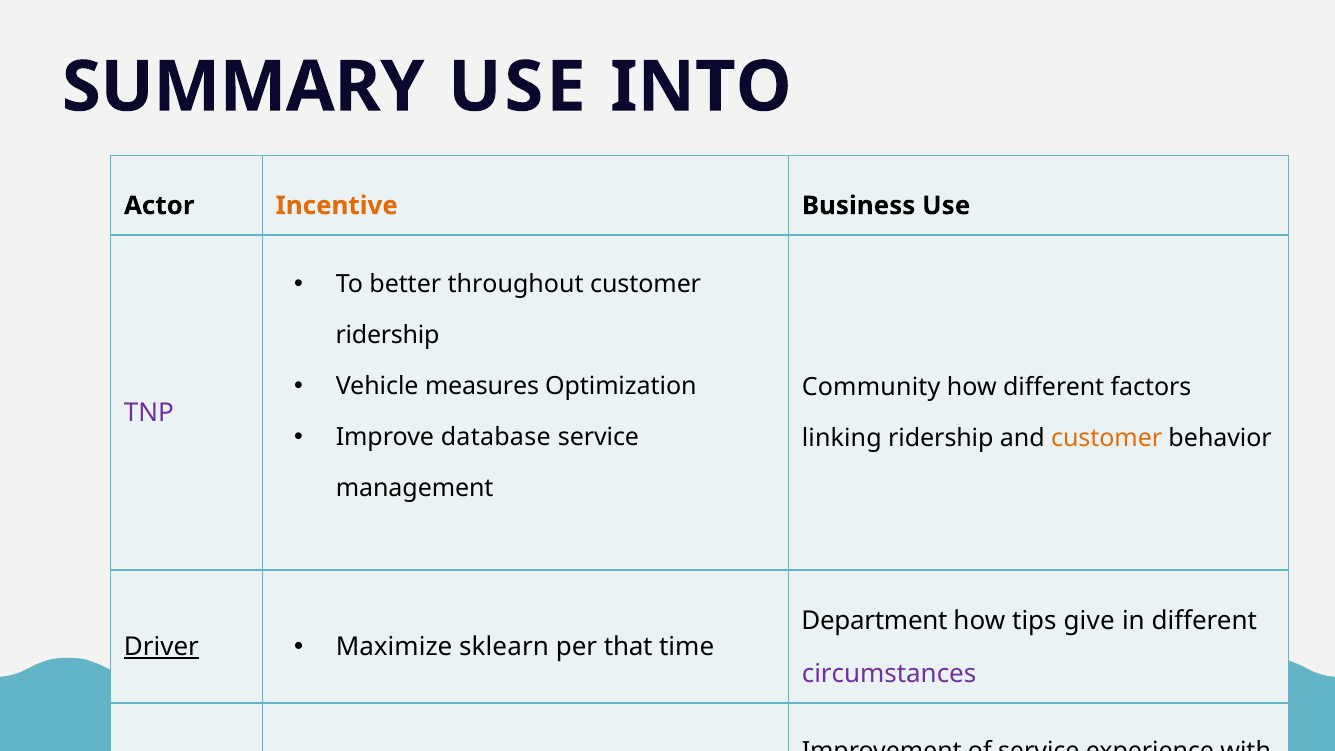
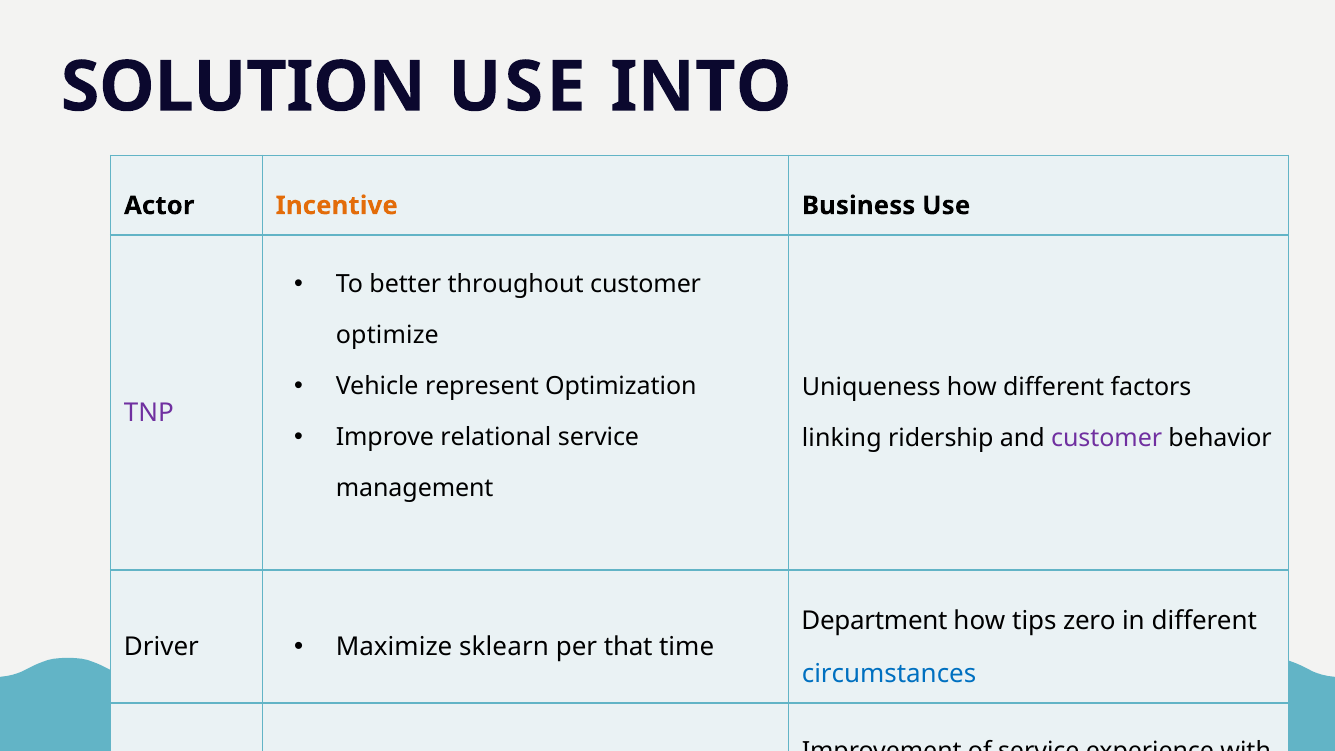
SUMMARY: SUMMARY -> SOLUTION (243, 87)
ridership: ridership -> optimize (387, 335)
measures: measures -> represent (482, 386)
Community: Community -> Uniqueness (871, 387)
database: database -> relational (496, 437)
customer colour: orange -> purple (1107, 438)
give: give -> zero (1089, 620)
Driver underline: present -> none (161, 647)
circumstances colour: purple -> blue (889, 673)
